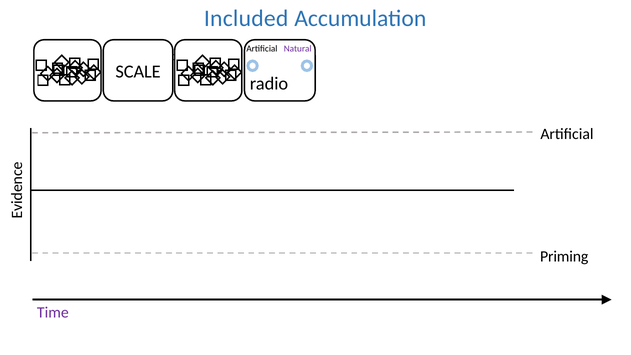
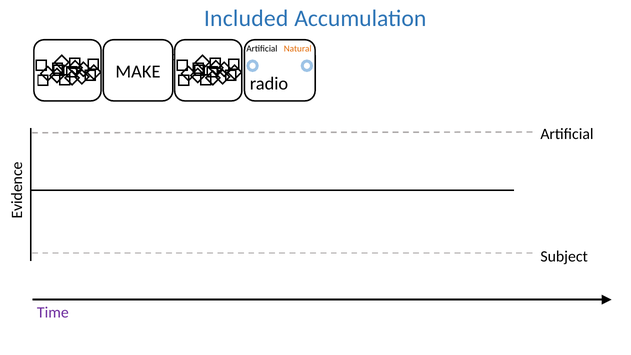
Natural colour: purple -> orange (298, 49)
SCALE: SCALE -> MAKE (138, 72)
Priming: Priming -> Subject (564, 256)
